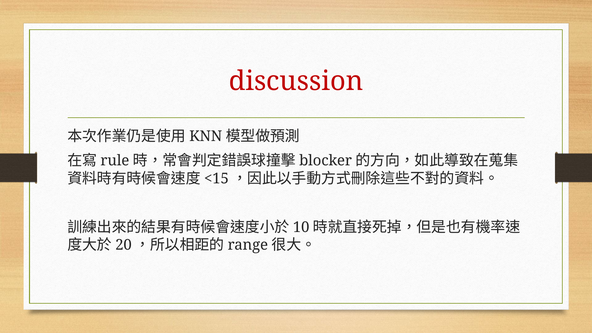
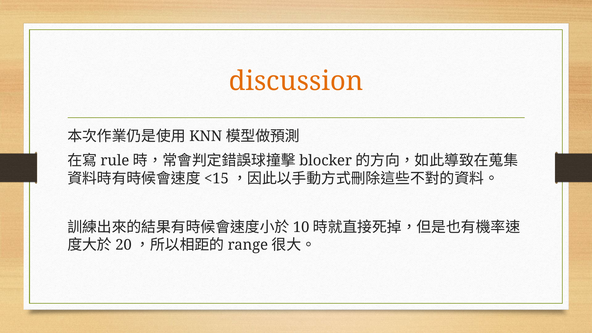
discussion colour: red -> orange (296, 81)
